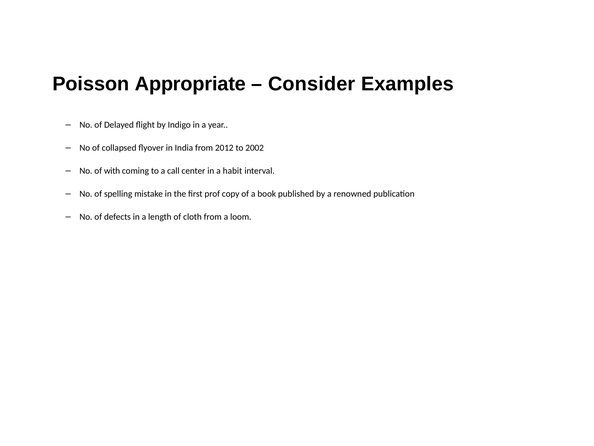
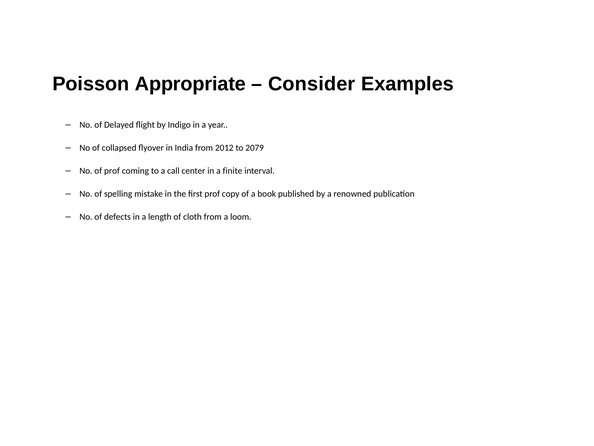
2002: 2002 -> 2079 (255, 148)
of with: with -> prof (112, 171)
habit: habit -> finite (232, 171)
